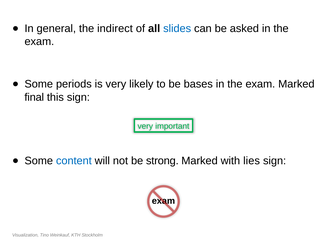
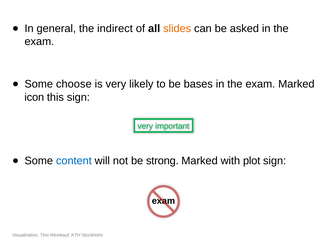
slides colour: blue -> orange (177, 29)
periods: periods -> choose (74, 84)
final: final -> icon (34, 97)
lies: lies -> plot (252, 161)
